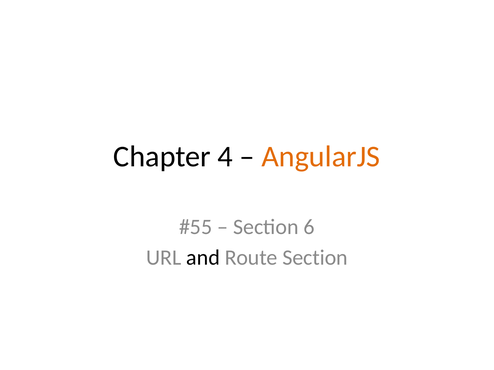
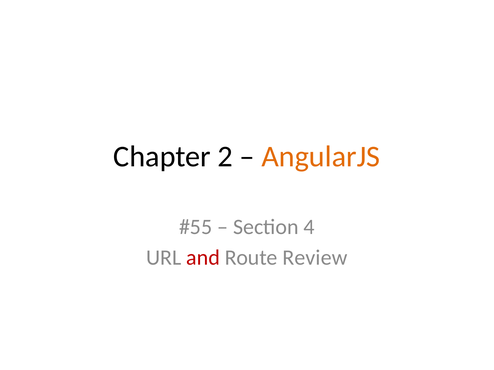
4: 4 -> 2 (225, 157)
6: 6 -> 4 (309, 227)
and colour: black -> red (203, 258)
Route Section: Section -> Review (315, 258)
